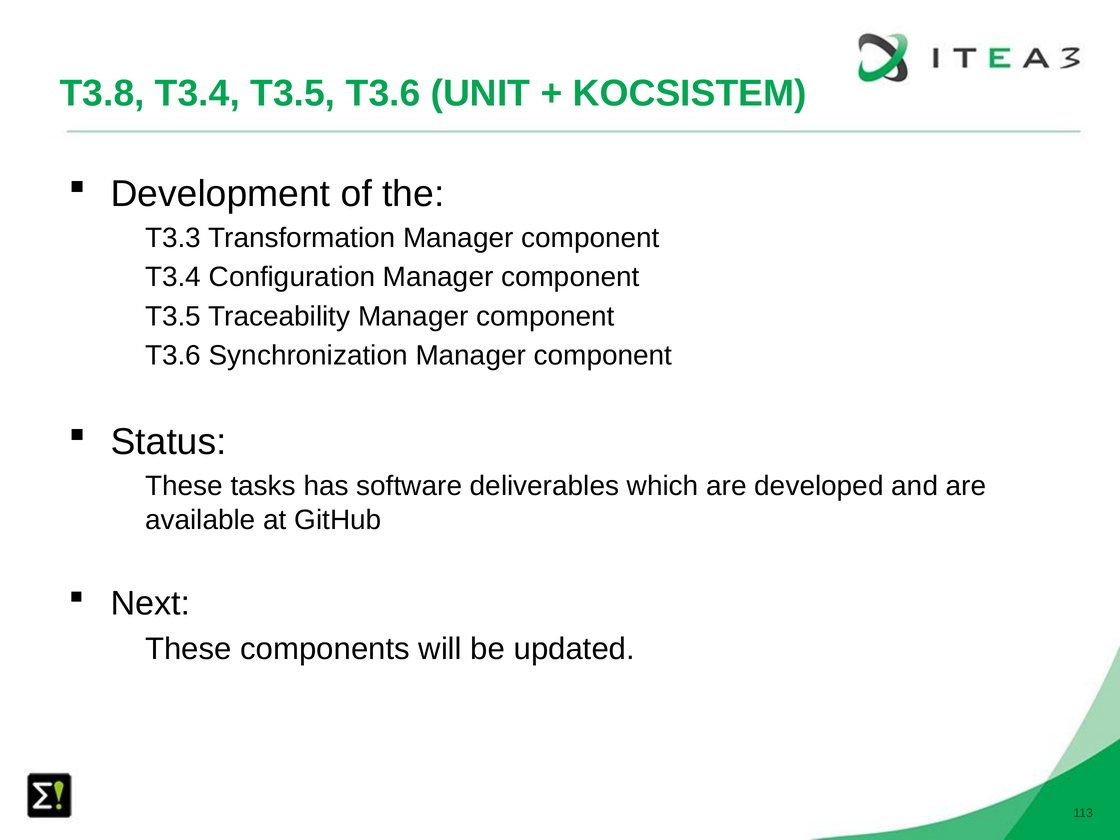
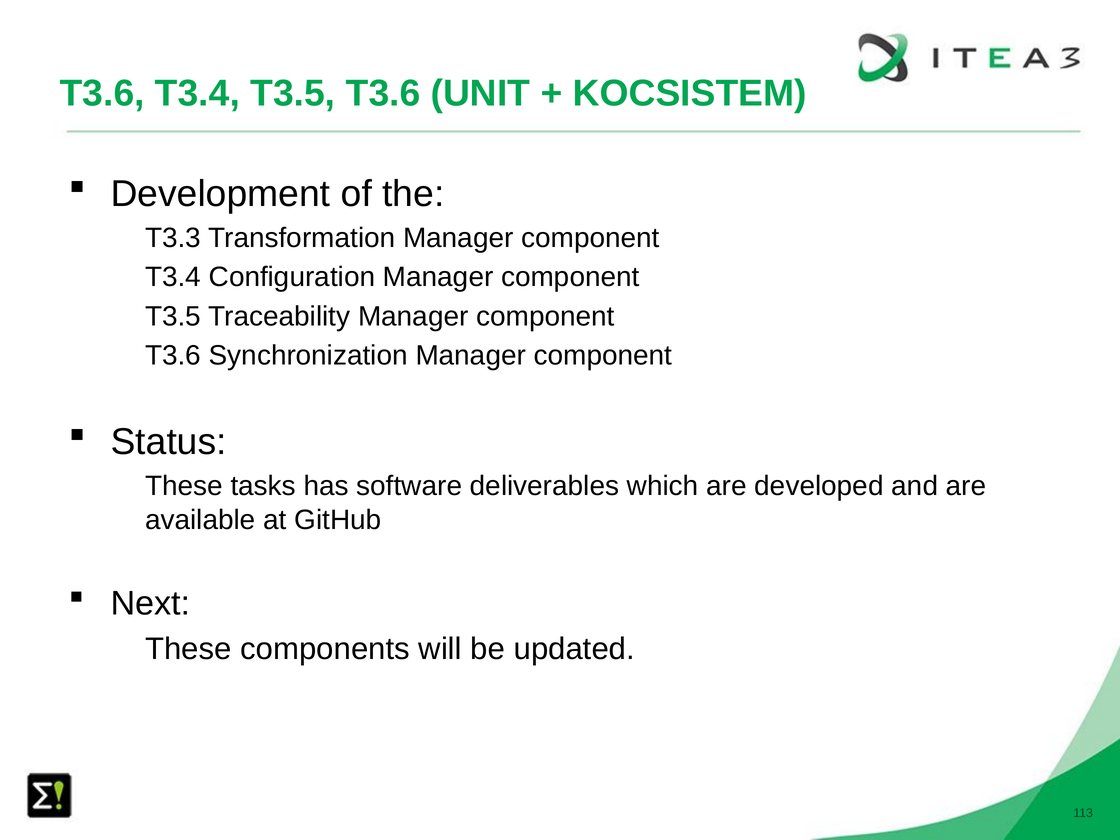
T3.8: T3.8 -> T3.6 (102, 94)
